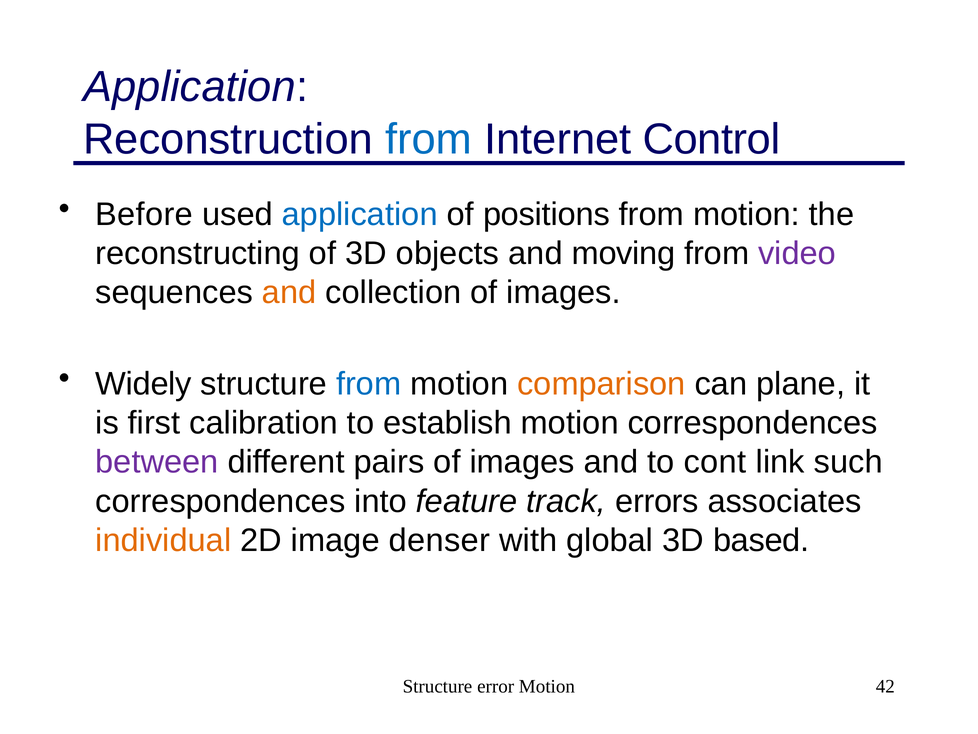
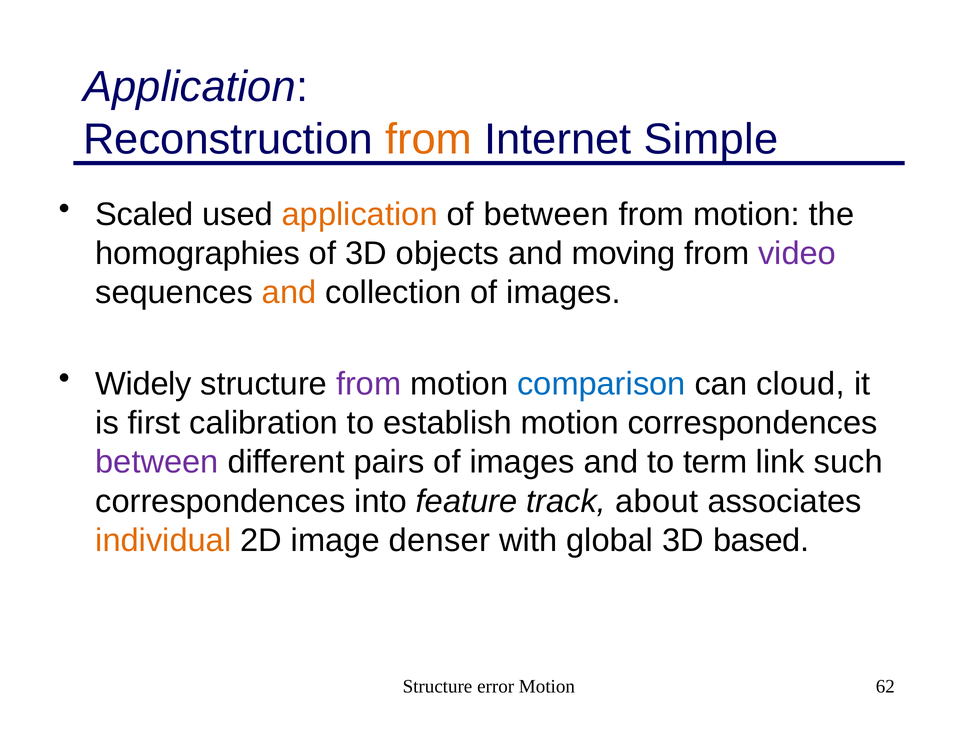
from colour: blue -> orange (429, 139)
Control: Control -> Simple (711, 139)
Before: Before -> Scaled (144, 214)
application colour: blue -> orange (360, 214)
of positions: positions -> between (546, 214)
reconstructing: reconstructing -> homographies (198, 253)
from colour: blue -> purple (369, 384)
comparison colour: orange -> blue (601, 384)
plane: plane -> cloud (801, 384)
cont: cont -> term (715, 462)
errors: errors -> about (657, 501)
42: 42 -> 62 (885, 686)
